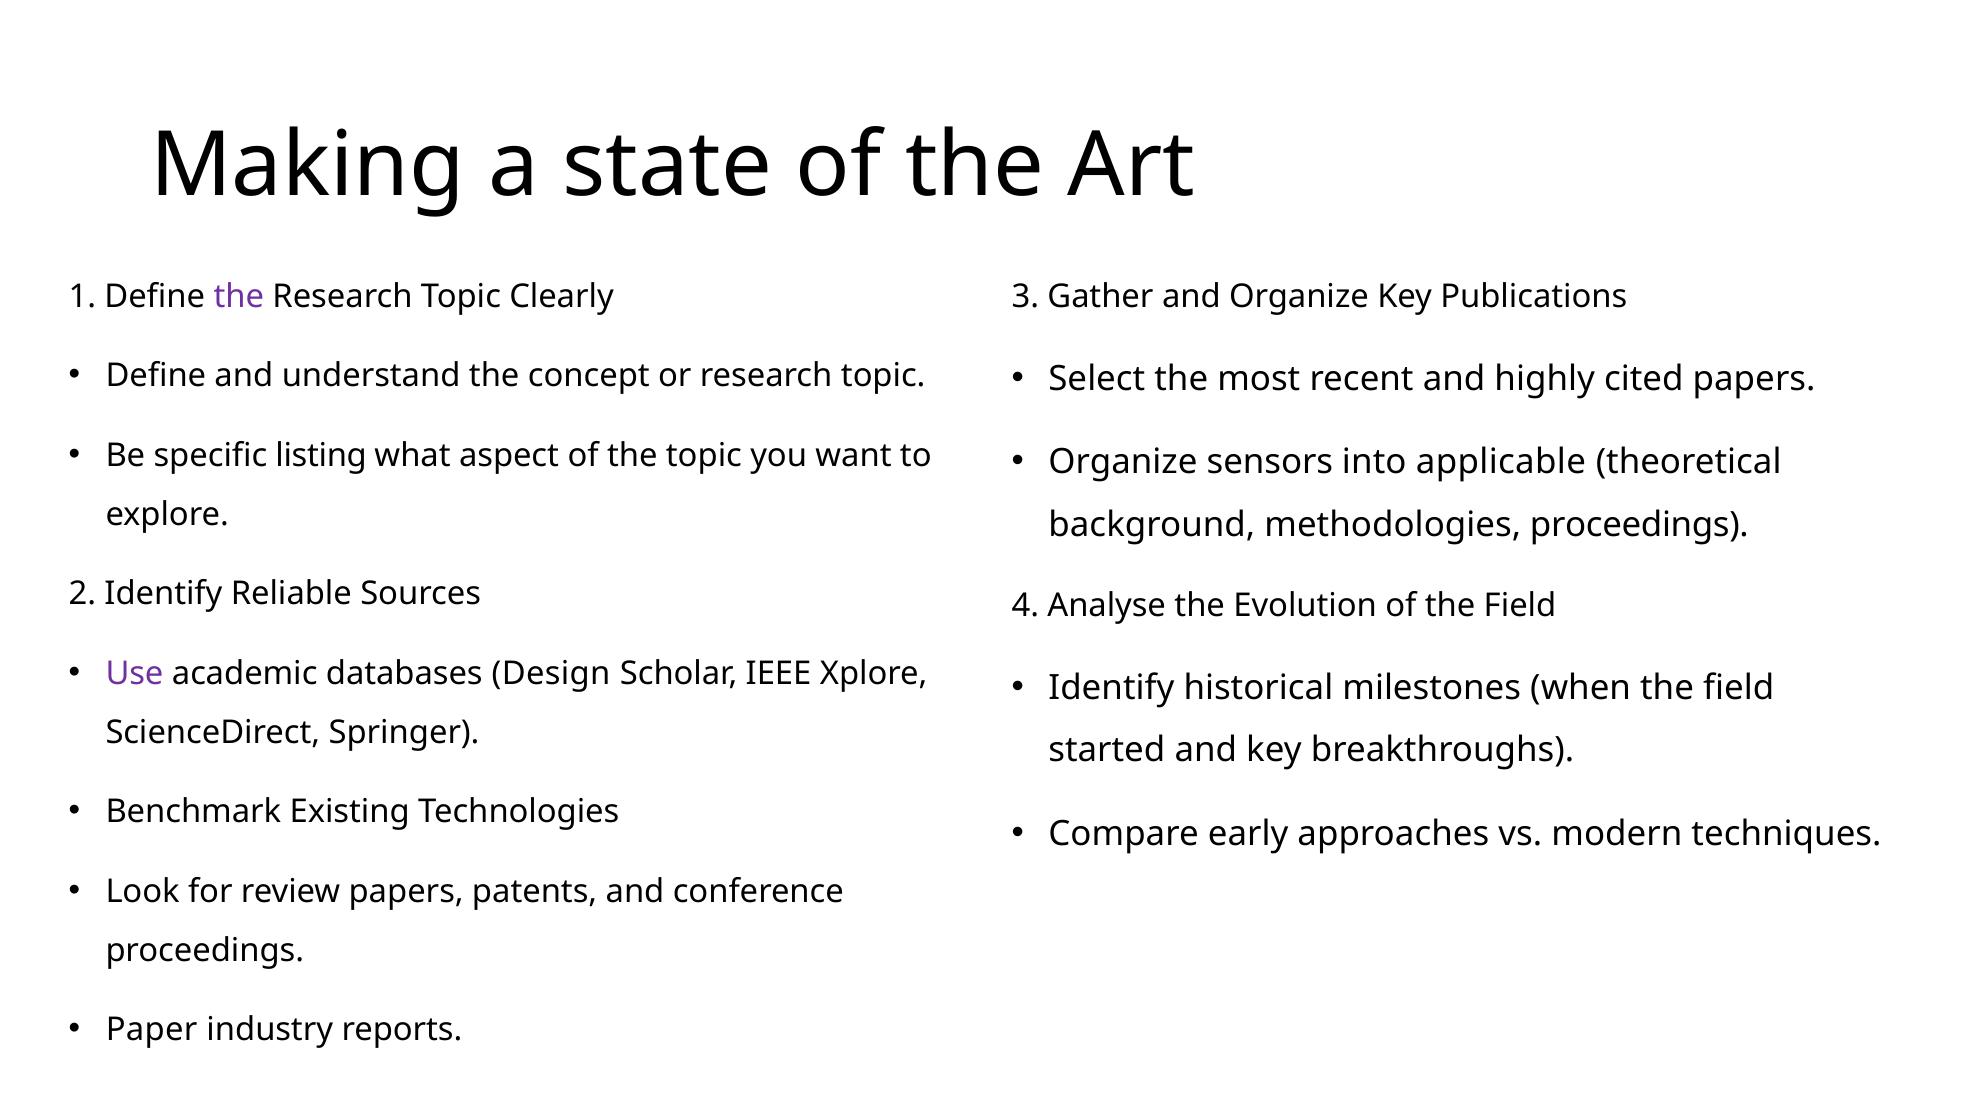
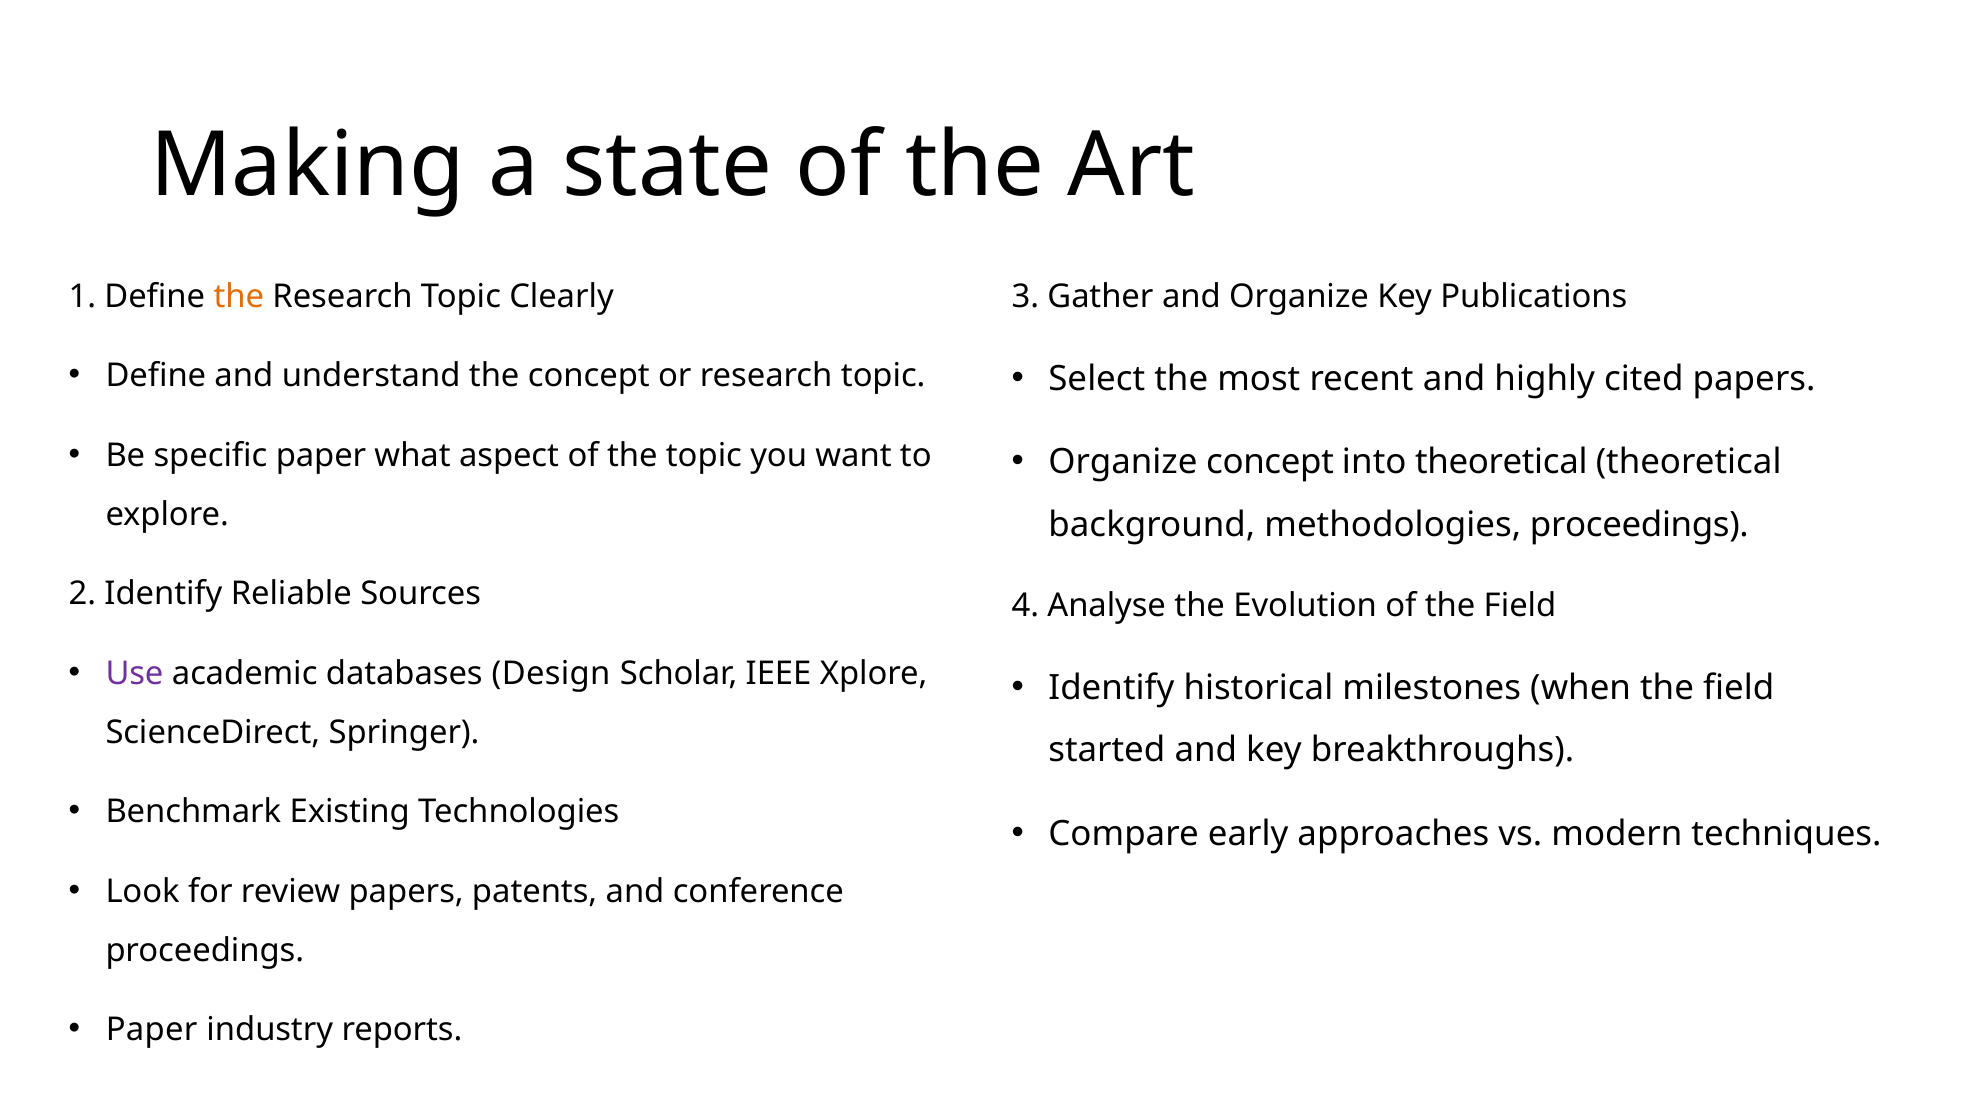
the colour: purple -> orange (239, 297)
specific listing: listing -> paper (321, 456)
Organize sensors: sensors -> concept (1270, 462)
into applicable: applicable -> theoretical (1501, 462)
